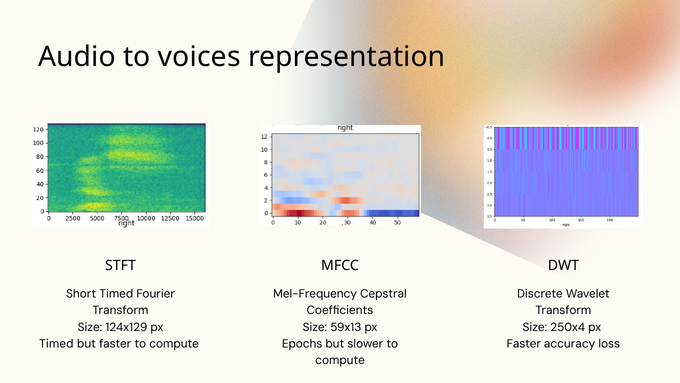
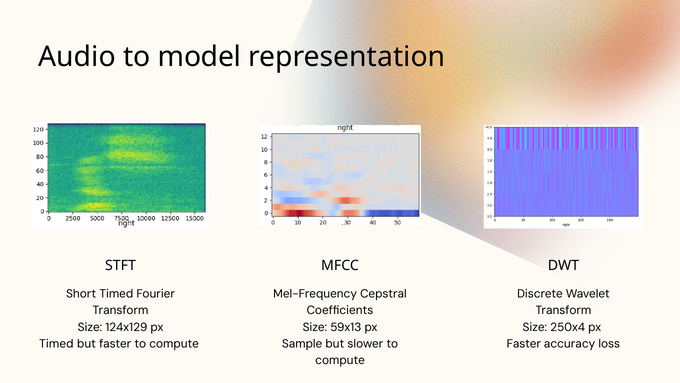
voices: voices -> model (199, 57)
Epochs: Epochs -> Sample (302, 343)
